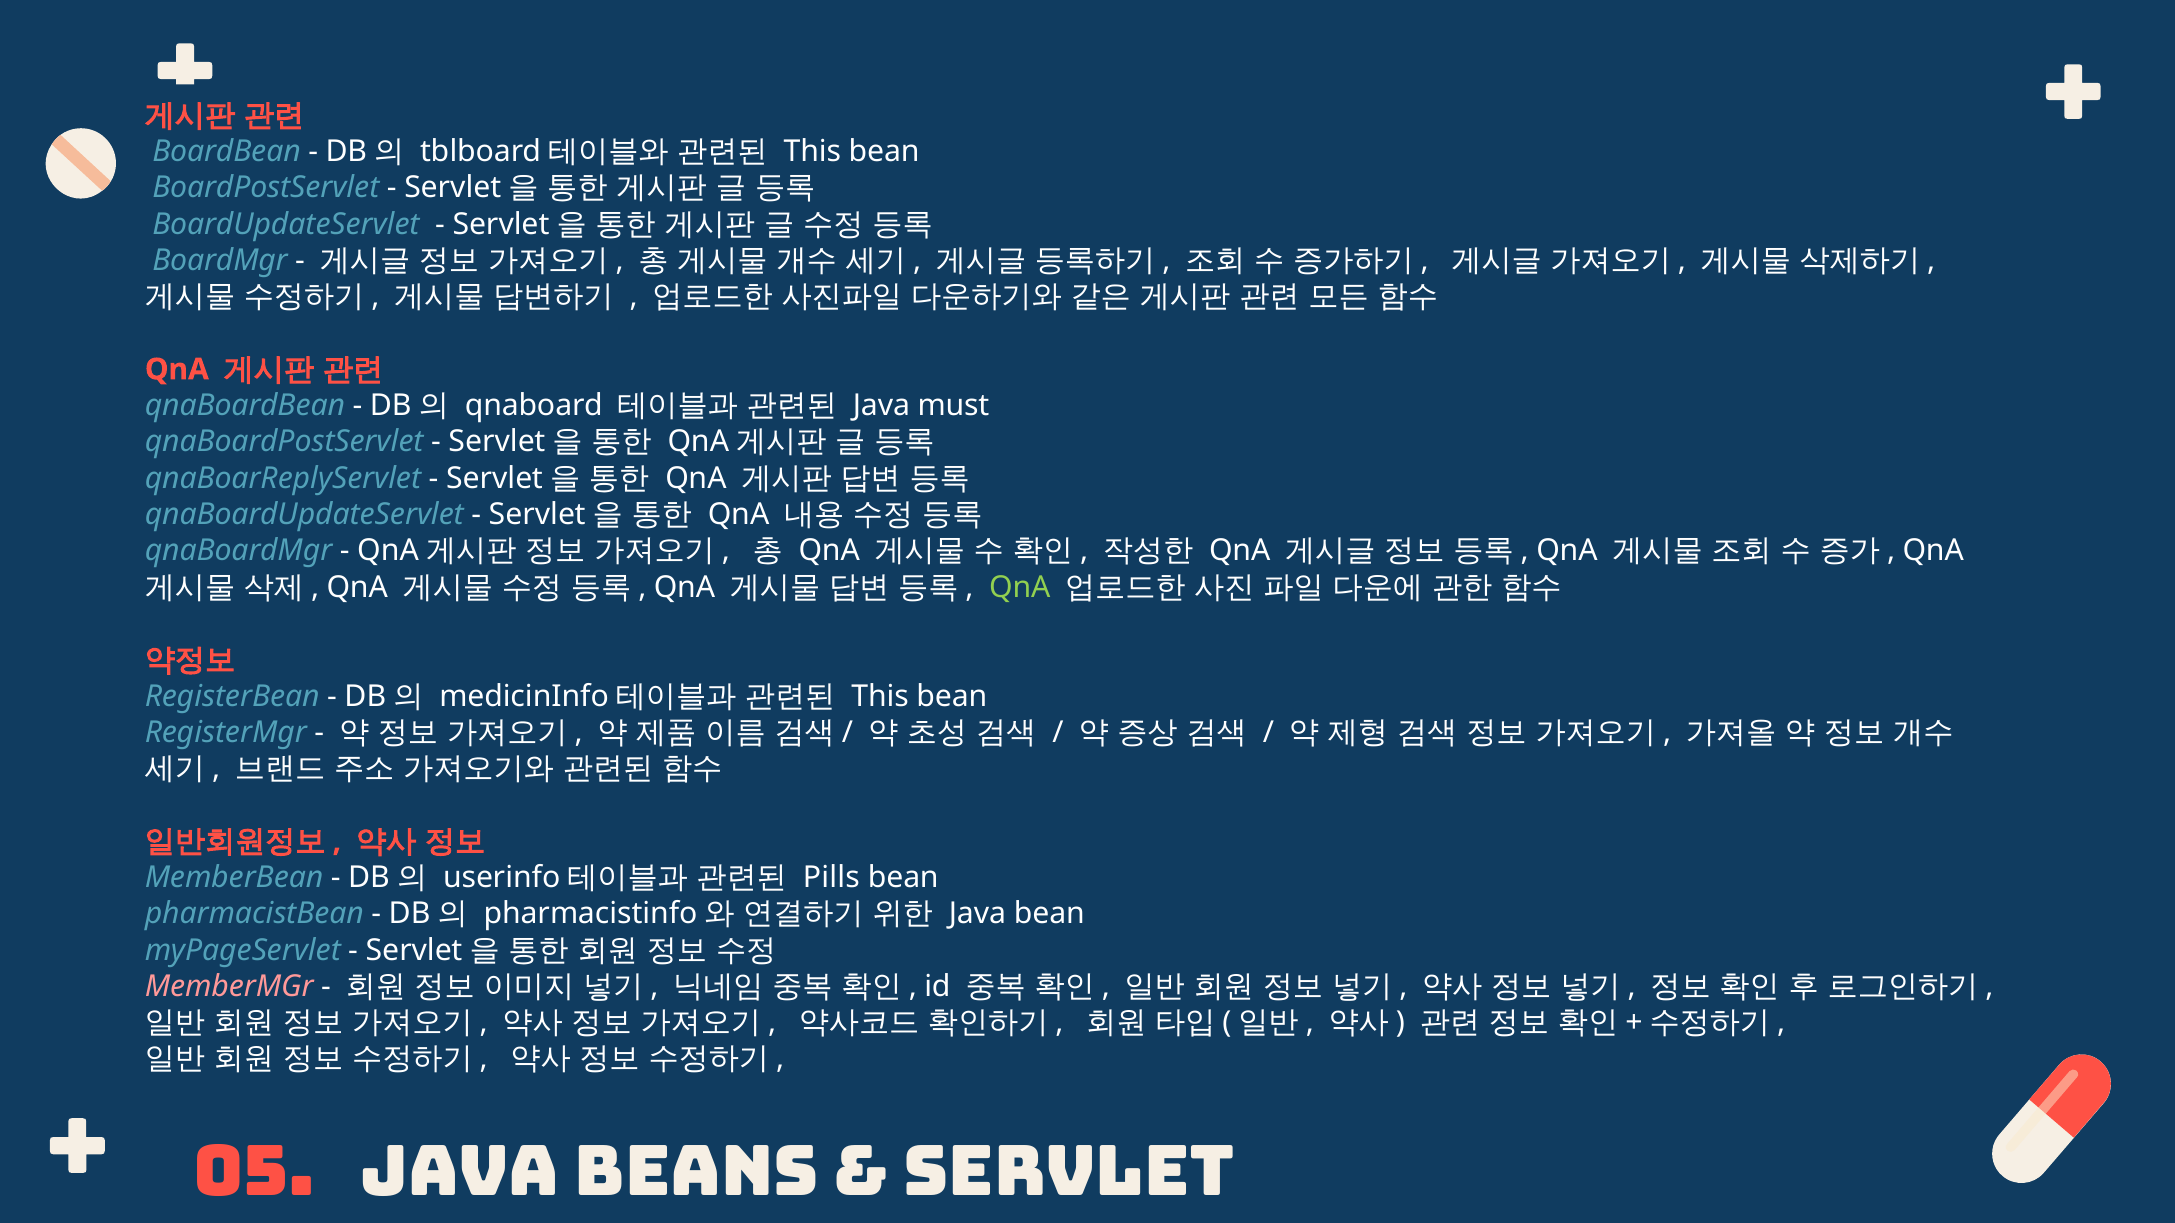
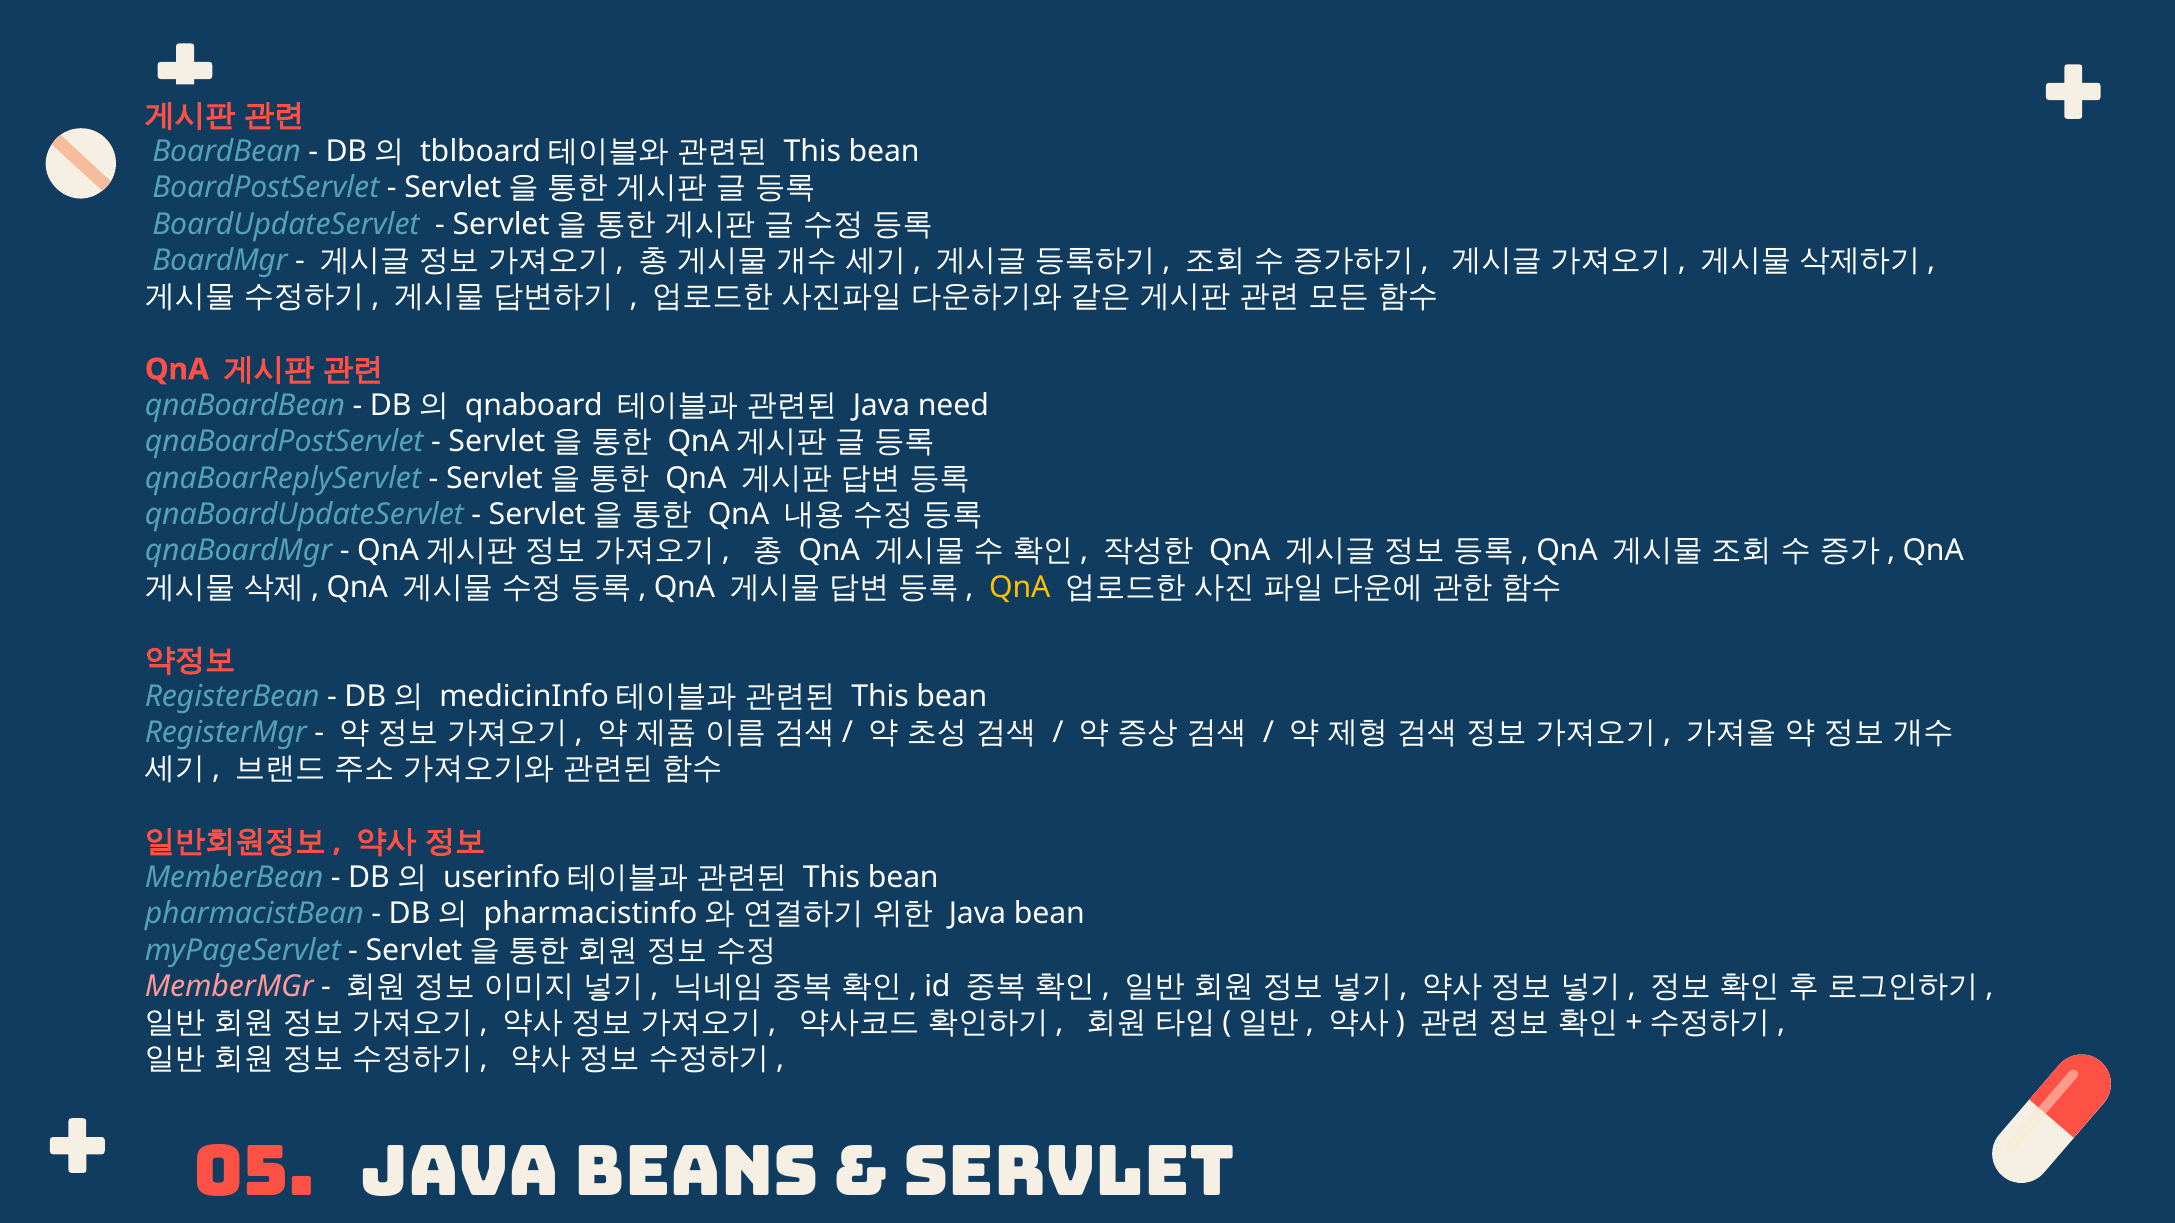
must: must -> need (953, 406)
QnA colour: light green -> yellow (1020, 587)
Pills: Pills -> This (832, 878)
